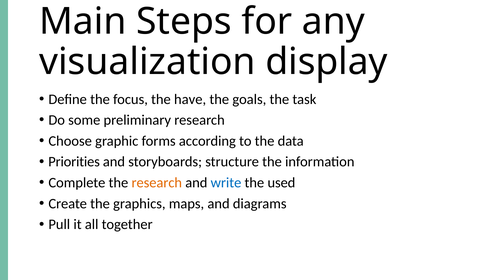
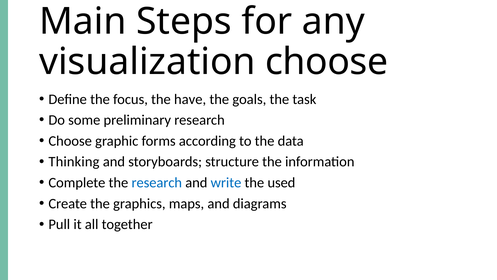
visualization display: display -> choose (327, 62)
Priorities: Priorities -> Thinking (74, 162)
research colour: orange -> blue (157, 182)
